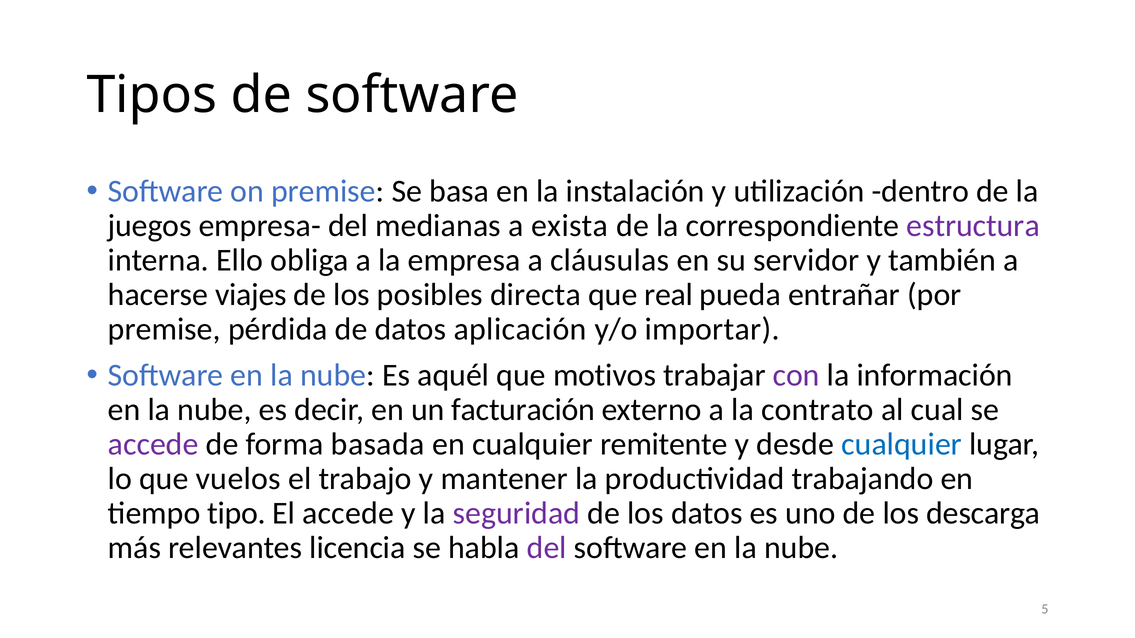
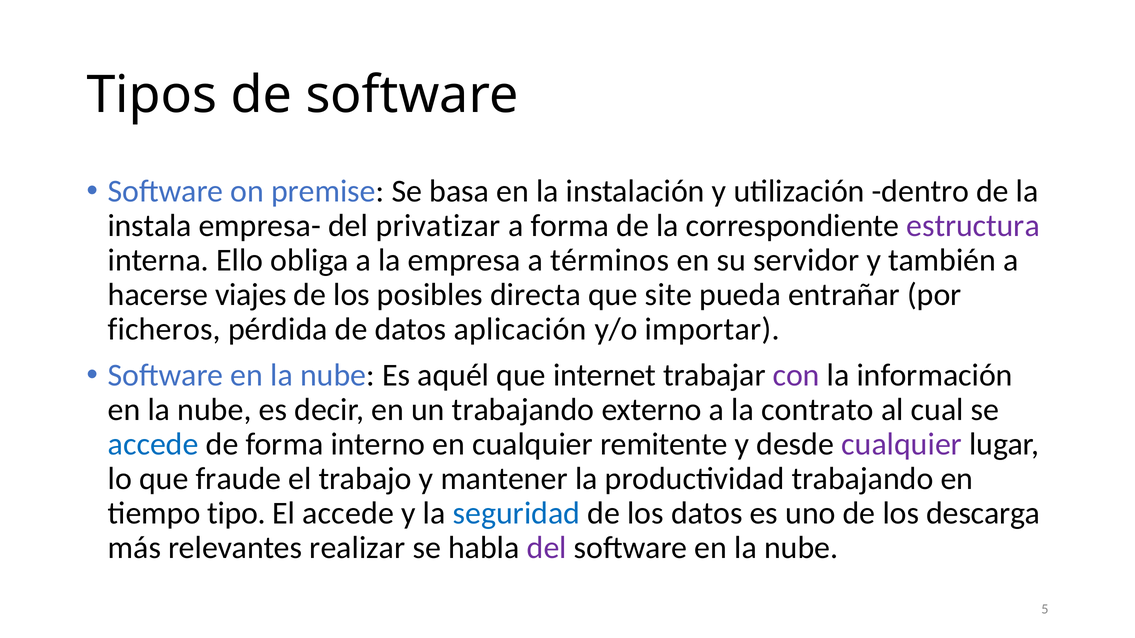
juegos: juegos -> instala (150, 226)
medianas: medianas -> privatizar (438, 226)
a exista: exista -> forma (570, 226)
cláusulas: cláusulas -> términos (610, 260)
real: real -> site (668, 295)
premise: premise -> ficheros (164, 329)
motivos: motivos -> internet (605, 376)
un facturación: facturación -> trabajando (523, 410)
accede colour: purple -> blue (153, 445)
basada: basada -> interno (378, 445)
cualquier colour: blue -> purple (902, 445)
vuelos: vuelos -> fraude (238, 479)
seguridad colour: purple -> blue (517, 514)
licencia: licencia -> realizar (357, 548)
